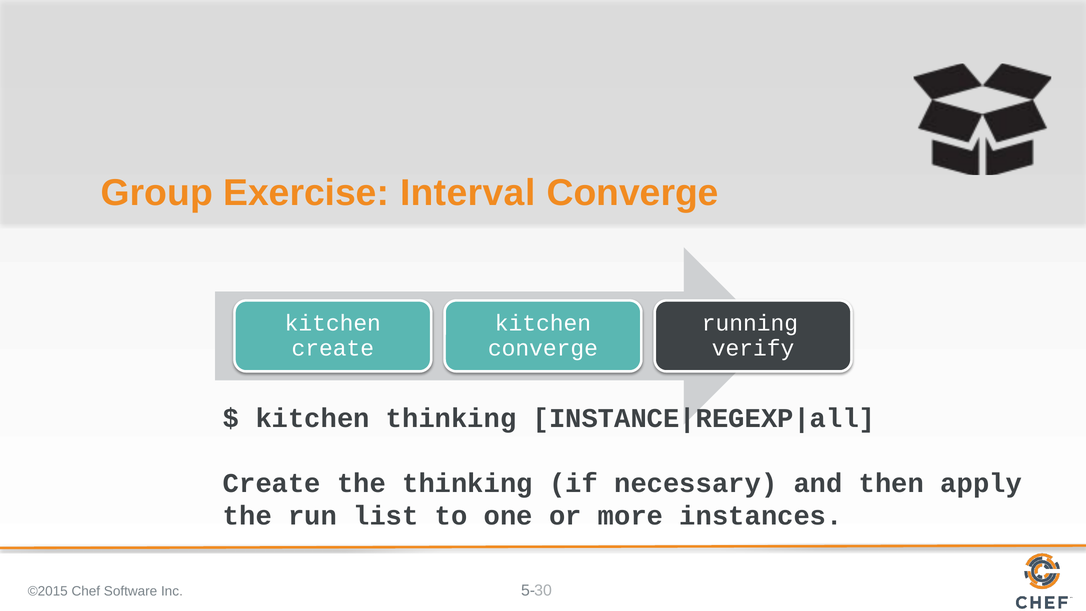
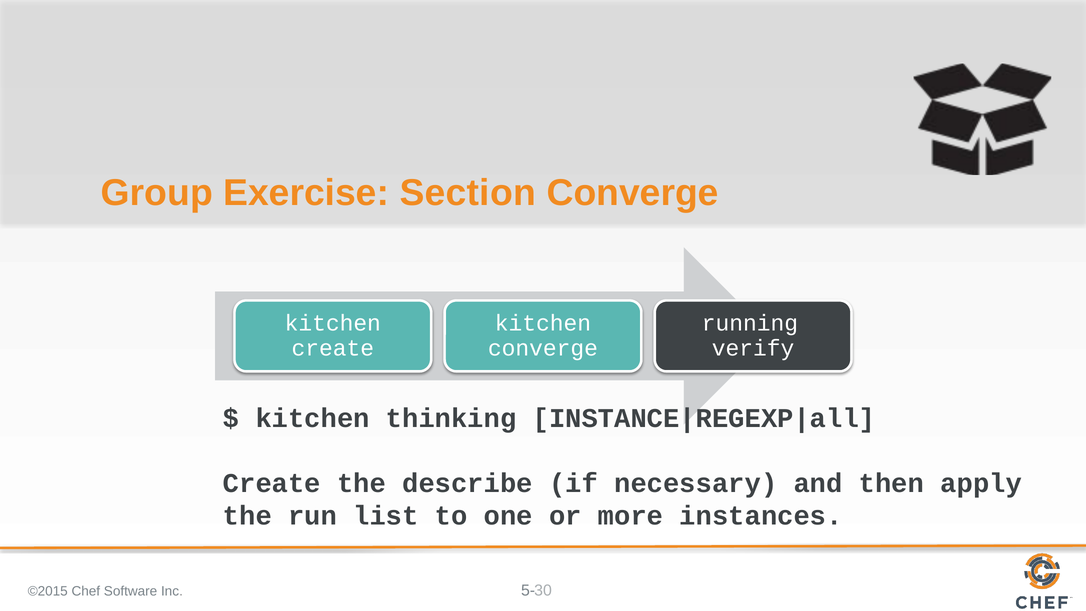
Interval: Interval -> Section (468, 193)
the thinking: thinking -> describe (467, 483)
